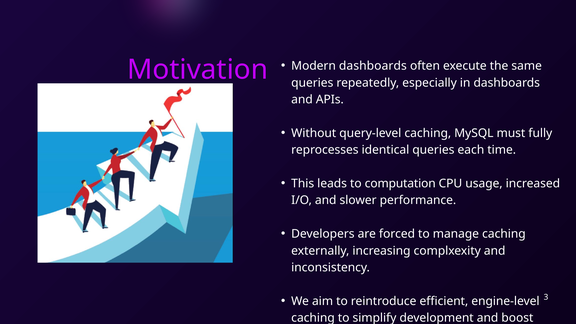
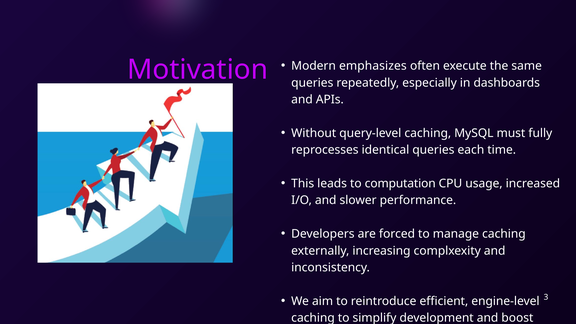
Modern dashboards: dashboards -> emphasizes (373, 66)
